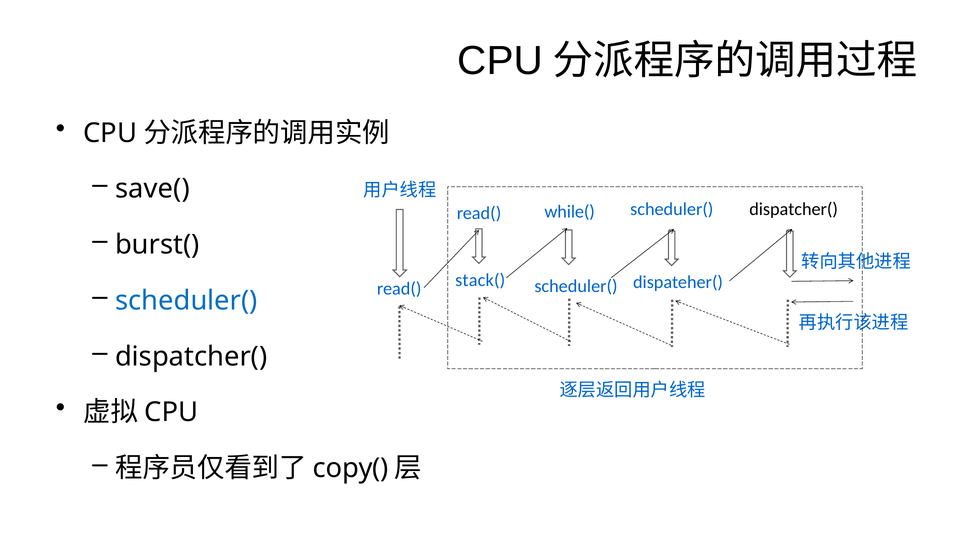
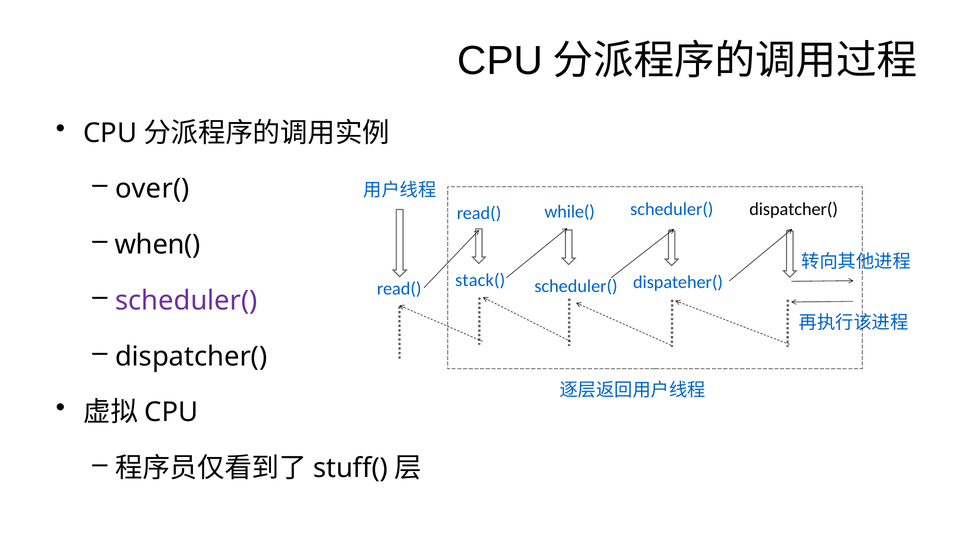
save(: save( -> over( (152, 189)
burst(: burst( -> when( (158, 244)
scheduler( colour: blue -> purple (186, 300)
copy(: copy( -> stuff( (351, 468)
